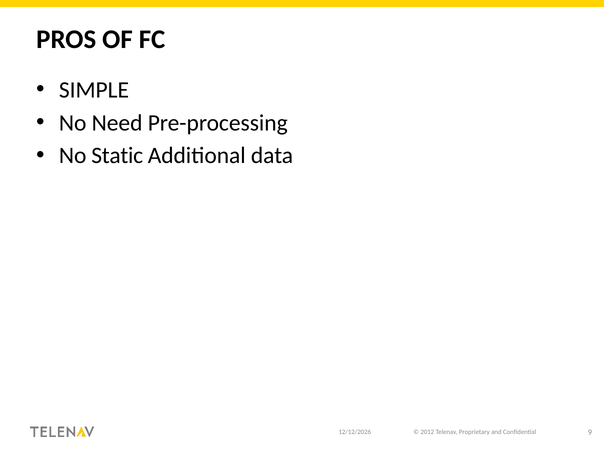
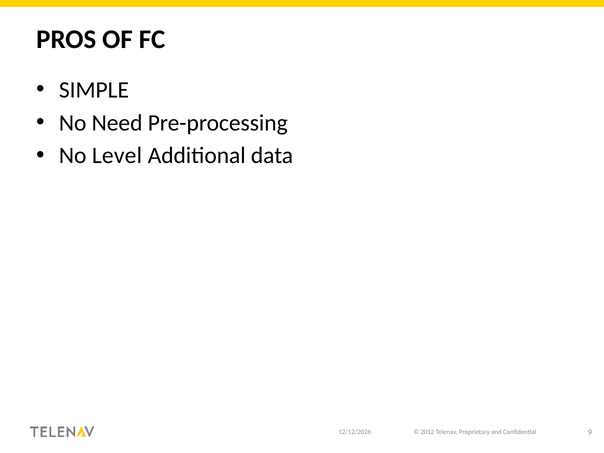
Static: Static -> Level (117, 156)
